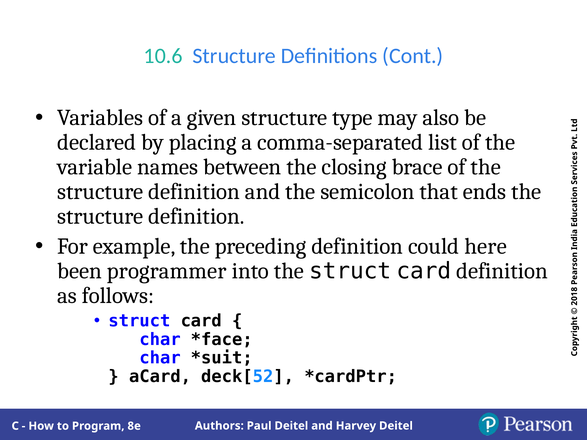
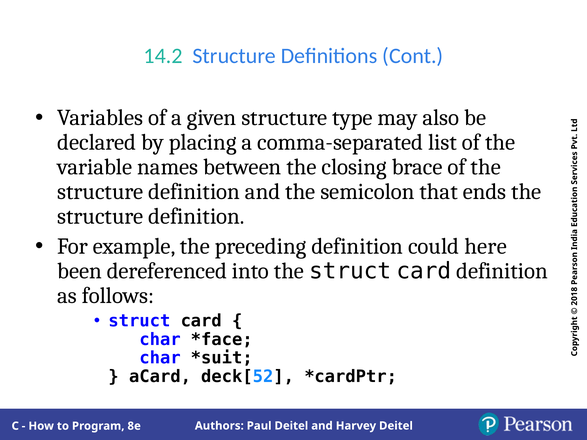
10.6: 10.6 -> 14.2 (163, 56)
programmer: programmer -> dereferenced (167, 271)
